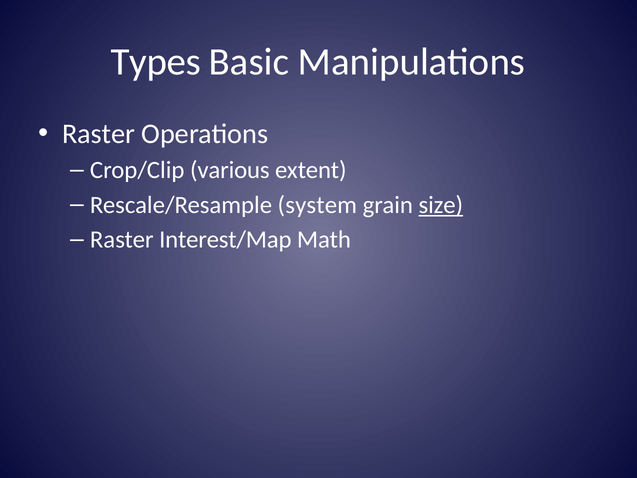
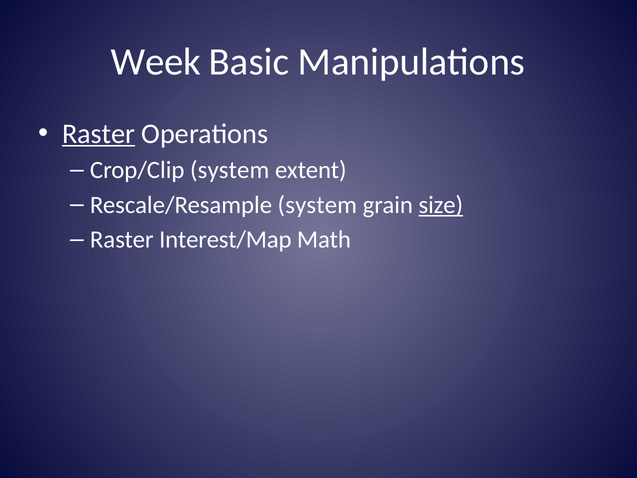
Types: Types -> Week (156, 62)
Raster underline: none -> present (99, 134)
Crop/Clip various: various -> system (230, 170)
